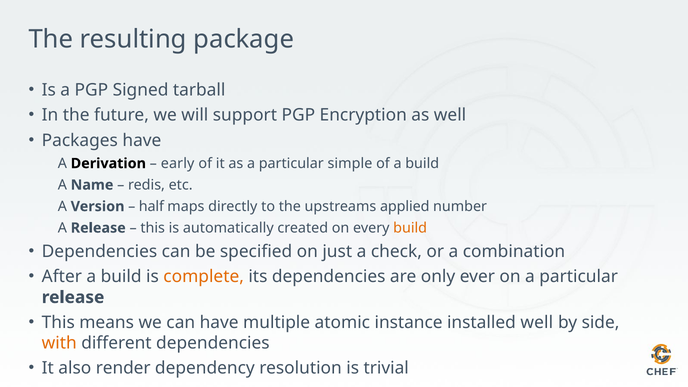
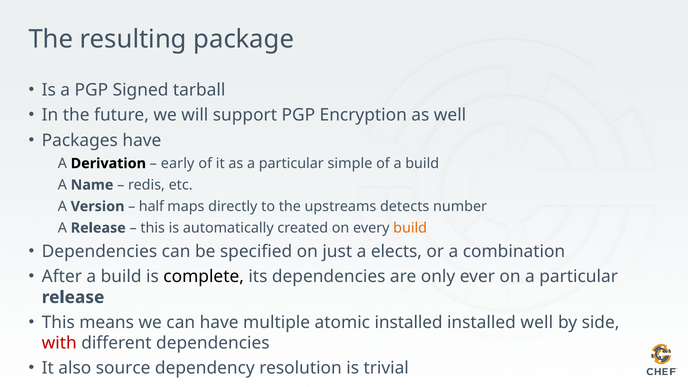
applied: applied -> detects (405, 206)
check: check -> elects (396, 251)
complete colour: orange -> black (204, 277)
atomic instance: instance -> installed (409, 322)
with colour: orange -> red (59, 343)
render: render -> source (123, 368)
